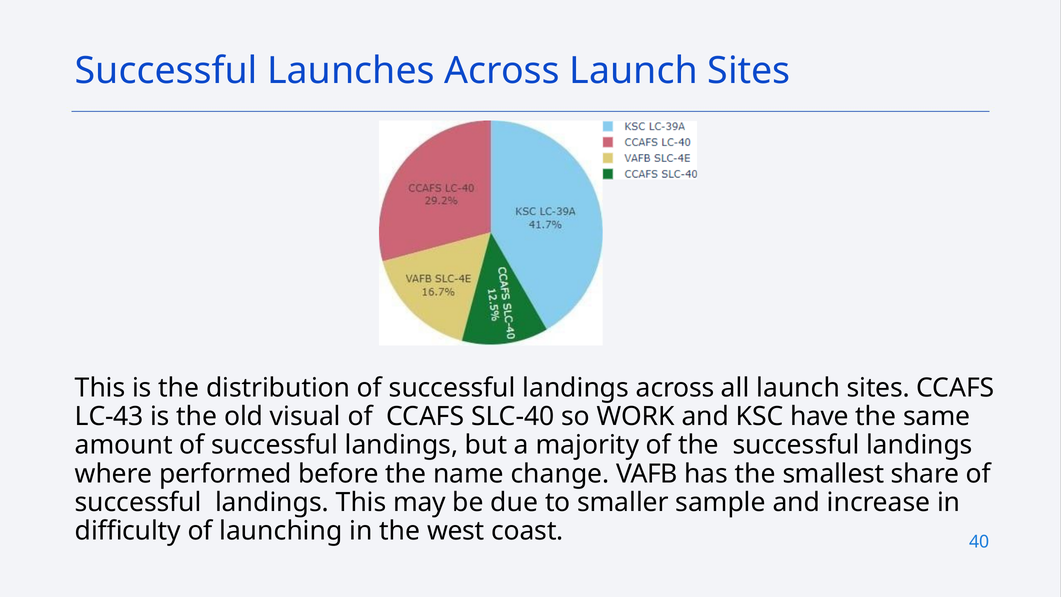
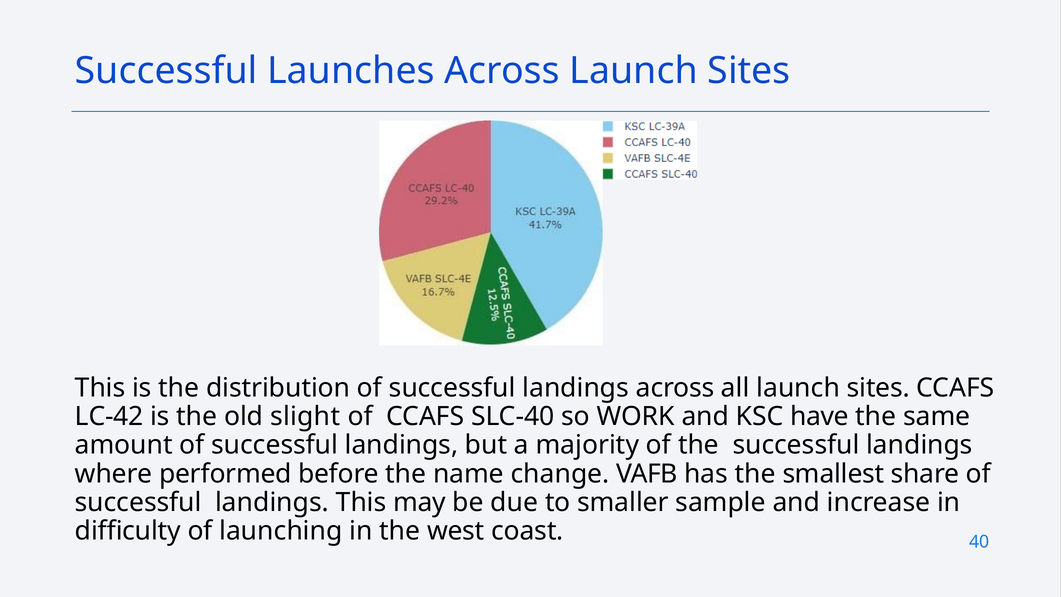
LC-43: LC-43 -> LC-42 (109, 416)
visual: visual -> slight (305, 416)
